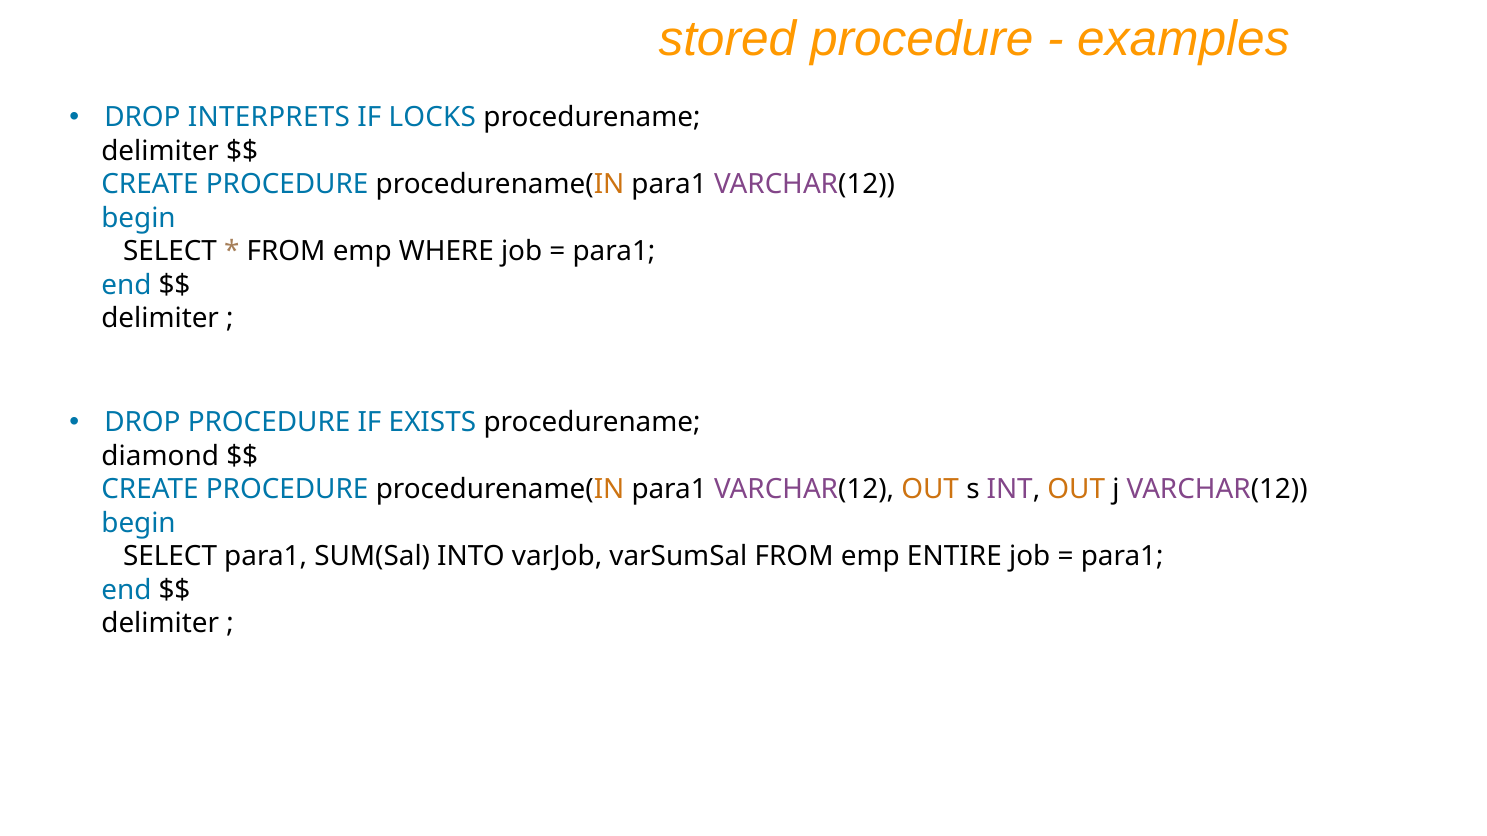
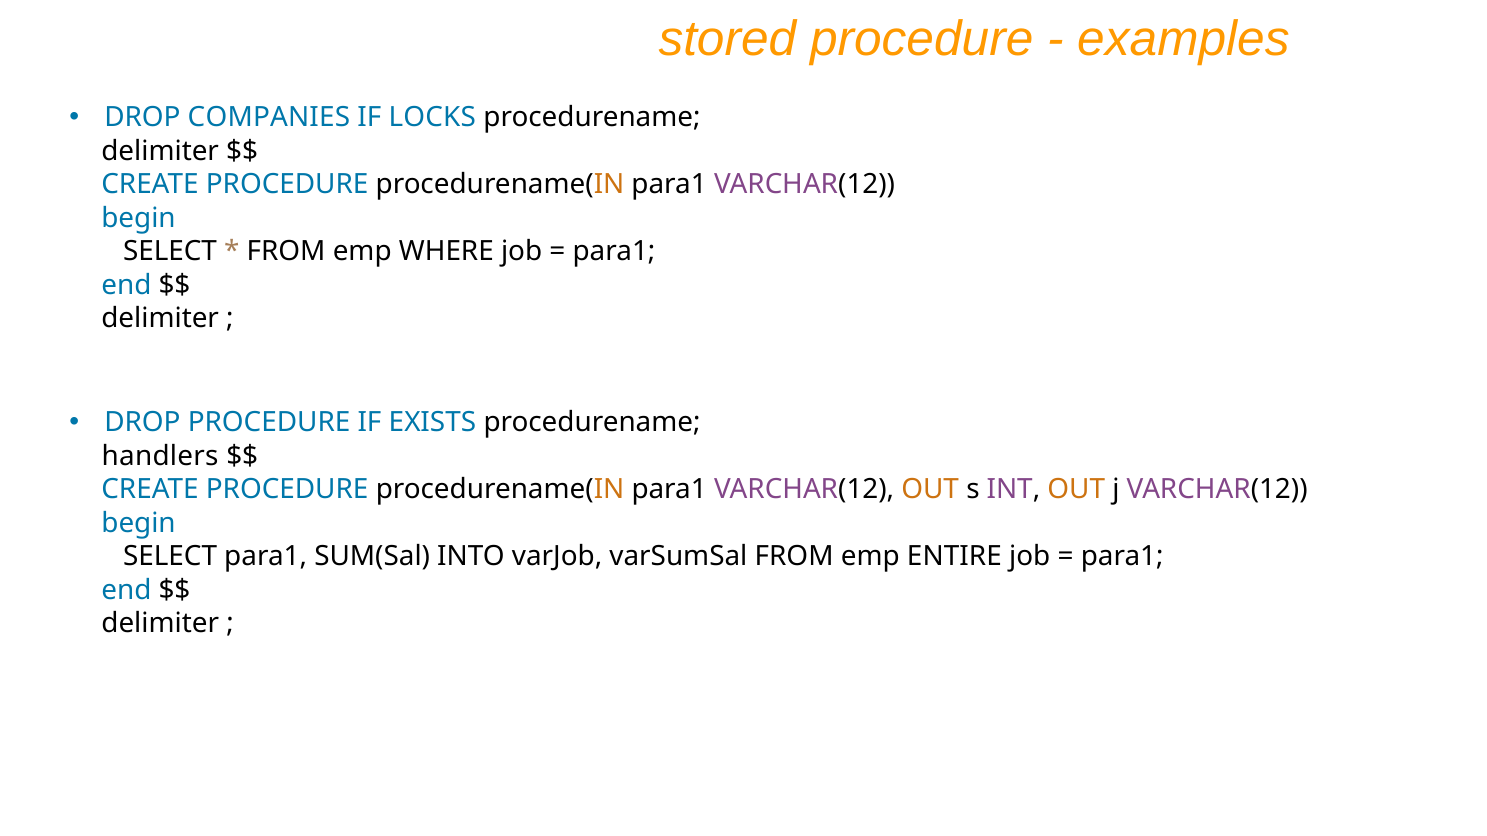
INTERPRETS: INTERPRETS -> COMPANIES (269, 118)
diamond: diamond -> handlers (160, 456)
